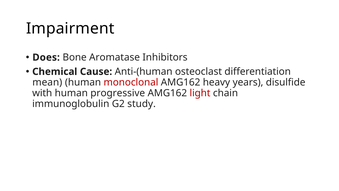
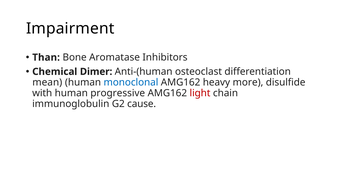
Does: Does -> Than (46, 57)
Cause: Cause -> Dimer (96, 72)
monoclonal colour: red -> blue (131, 82)
years: years -> more (248, 82)
study: study -> cause (142, 104)
